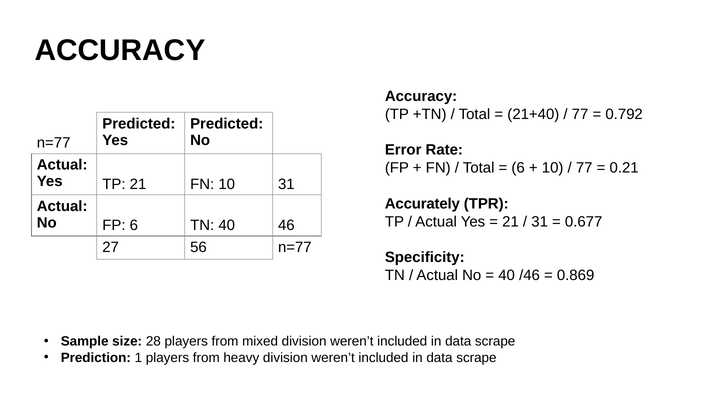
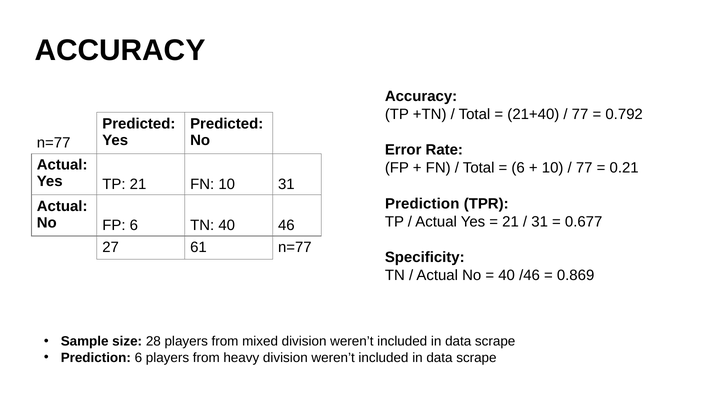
Accurately: Accurately -> Prediction (422, 204)
56: 56 -> 61 (198, 248)
Prediction 1: 1 -> 6 (138, 358)
